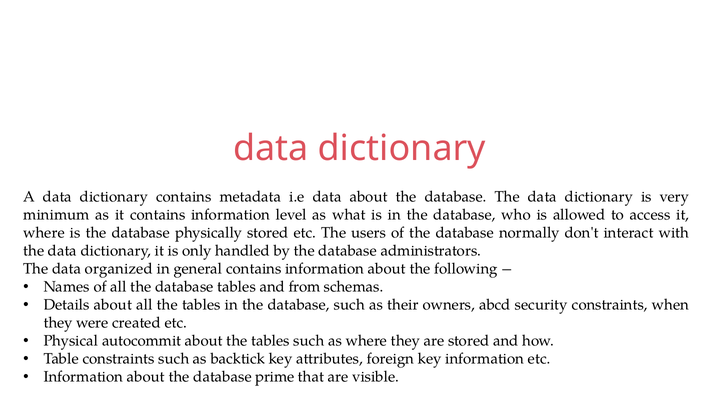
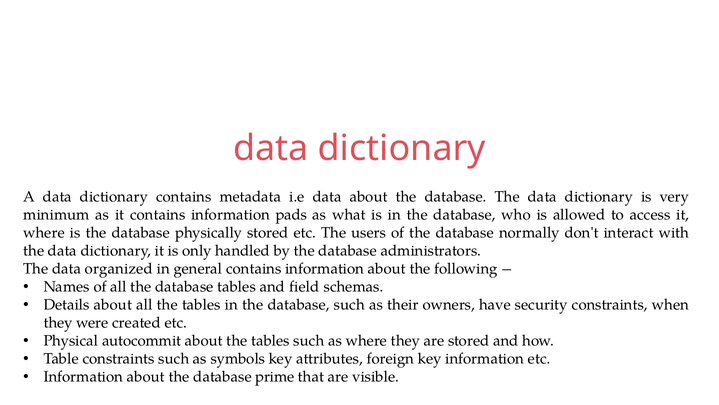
level: level -> pads (291, 215)
from: from -> field (304, 287)
abcd: abcd -> have (495, 305)
backtick: backtick -> symbols (238, 358)
